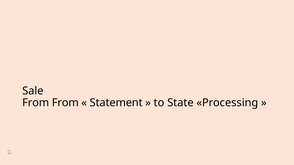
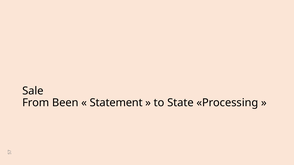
From From: From -> Been (65, 103)
